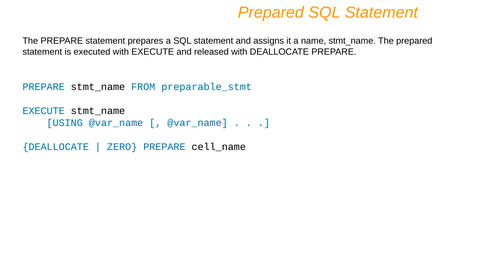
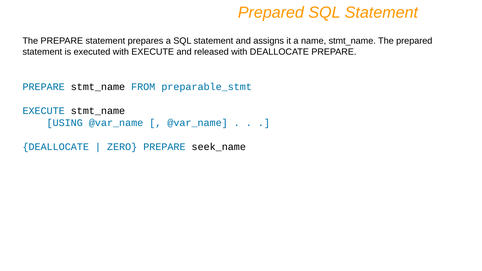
cell_name: cell_name -> seek_name (219, 147)
